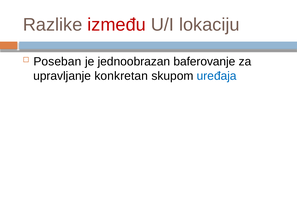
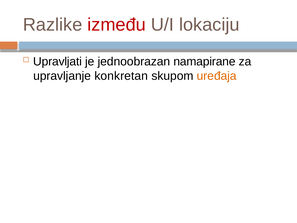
Poseban: Poseban -> Upravljati (58, 61)
baferovanje: baferovanje -> namapirane (204, 61)
uređaja colour: blue -> orange (217, 76)
